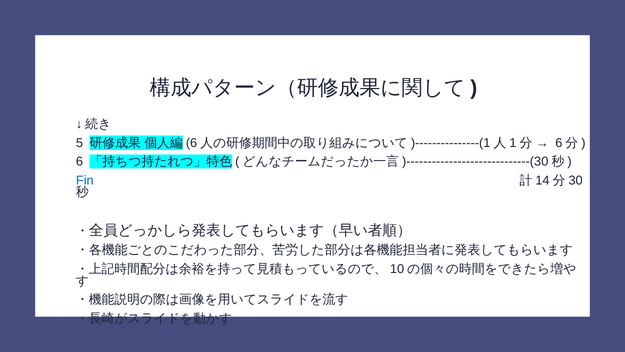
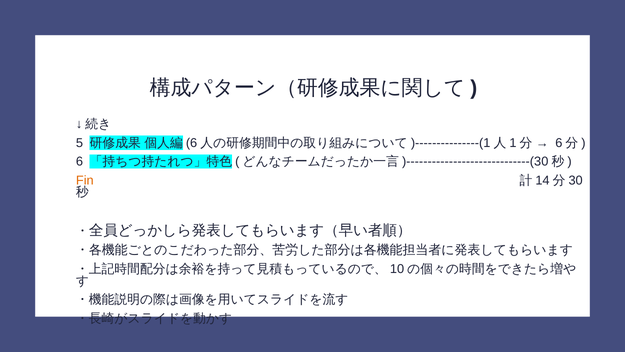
Fin colour: blue -> orange (85, 180)
